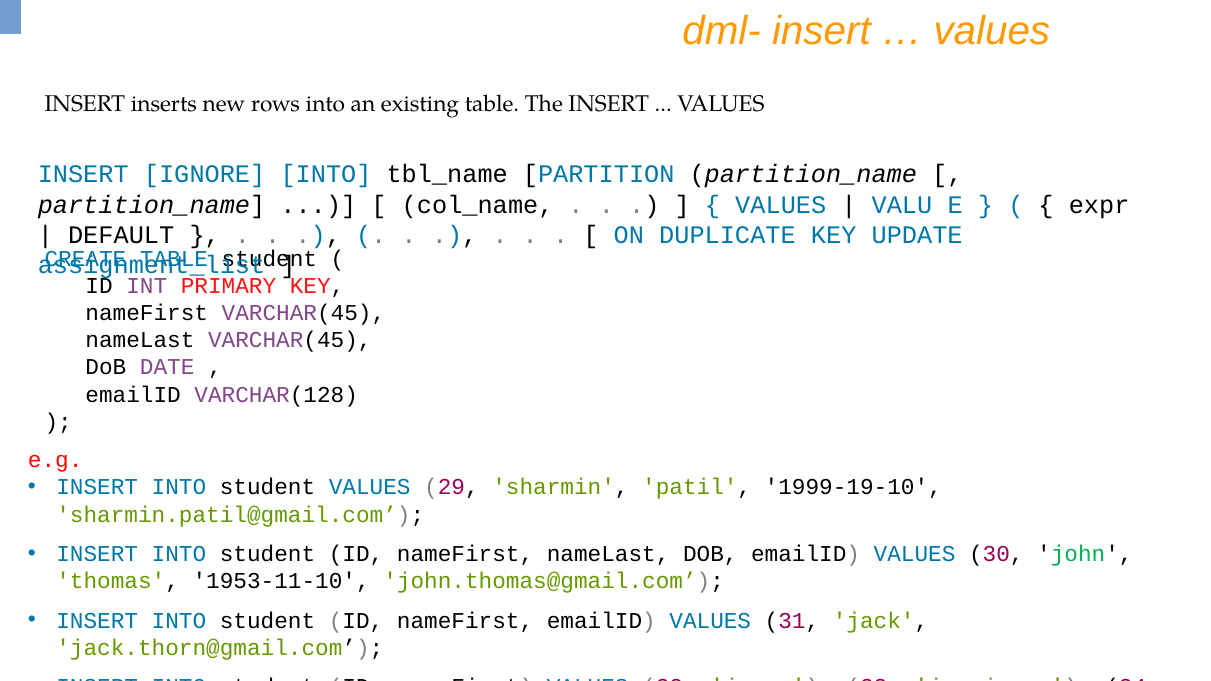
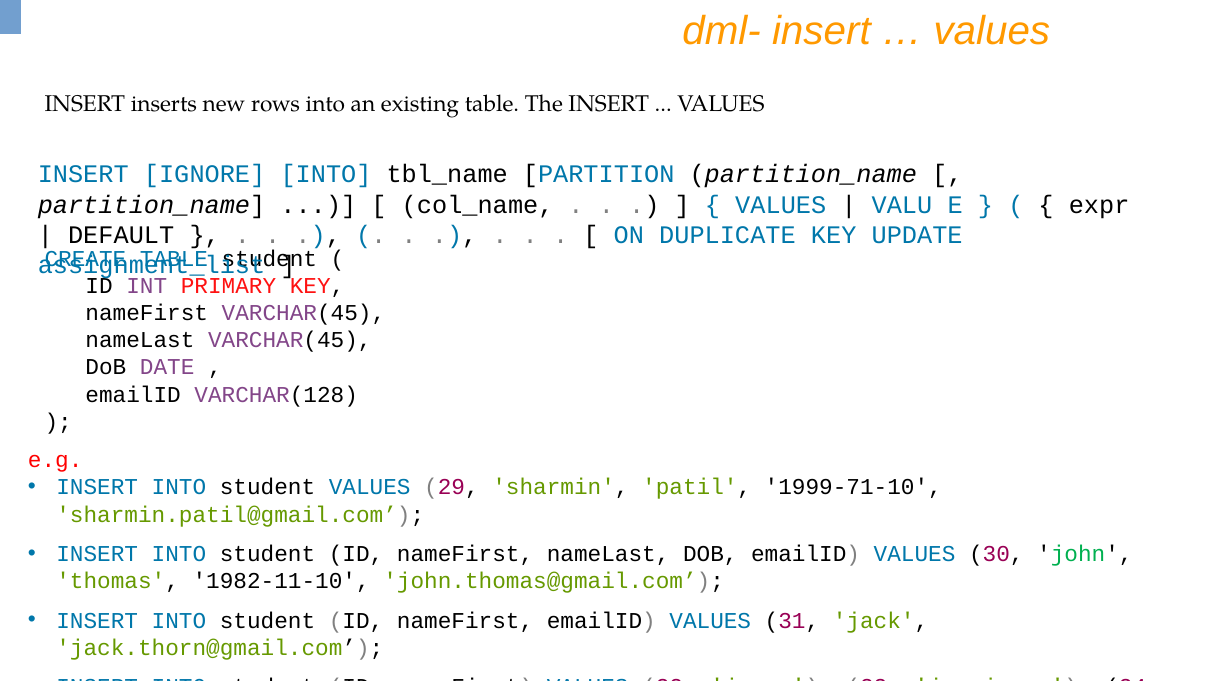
1999-19-10: 1999-19-10 -> 1999-71-10 (853, 488)
1953-11-10: 1953-11-10 -> 1982-11-10 (281, 581)
